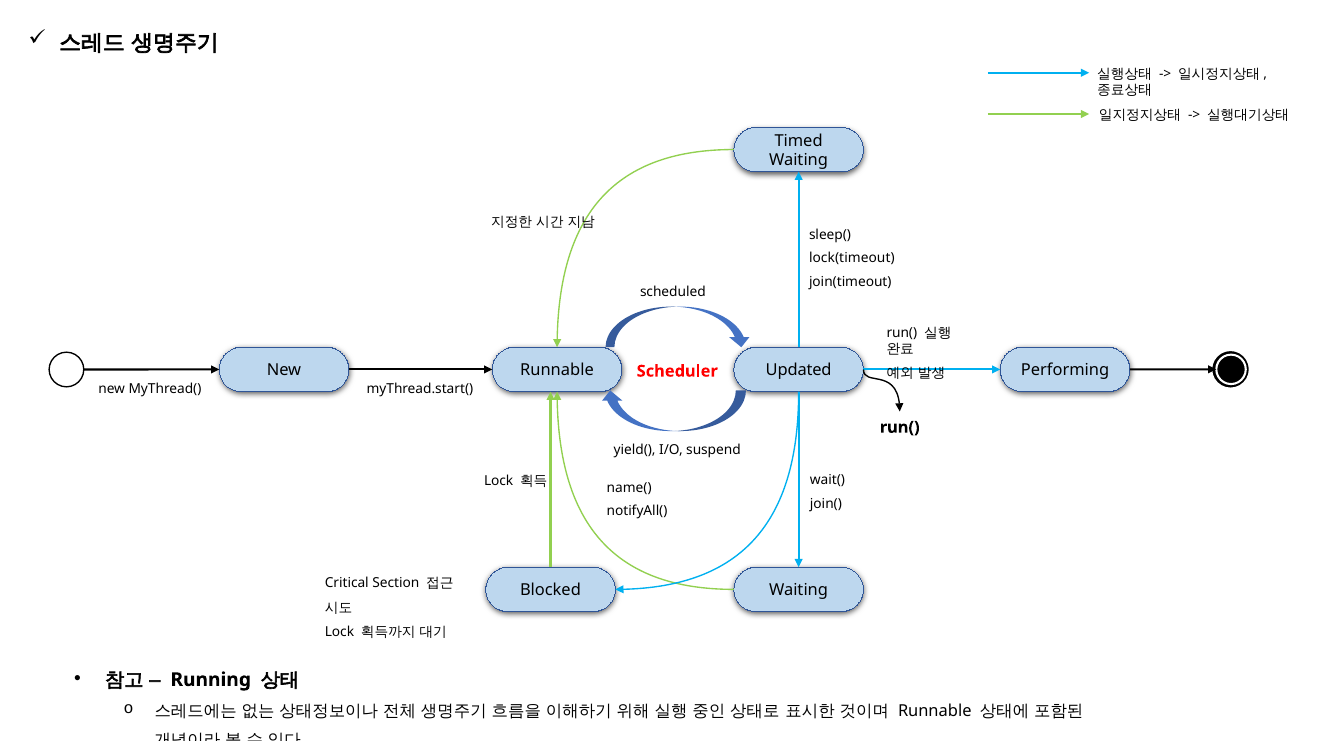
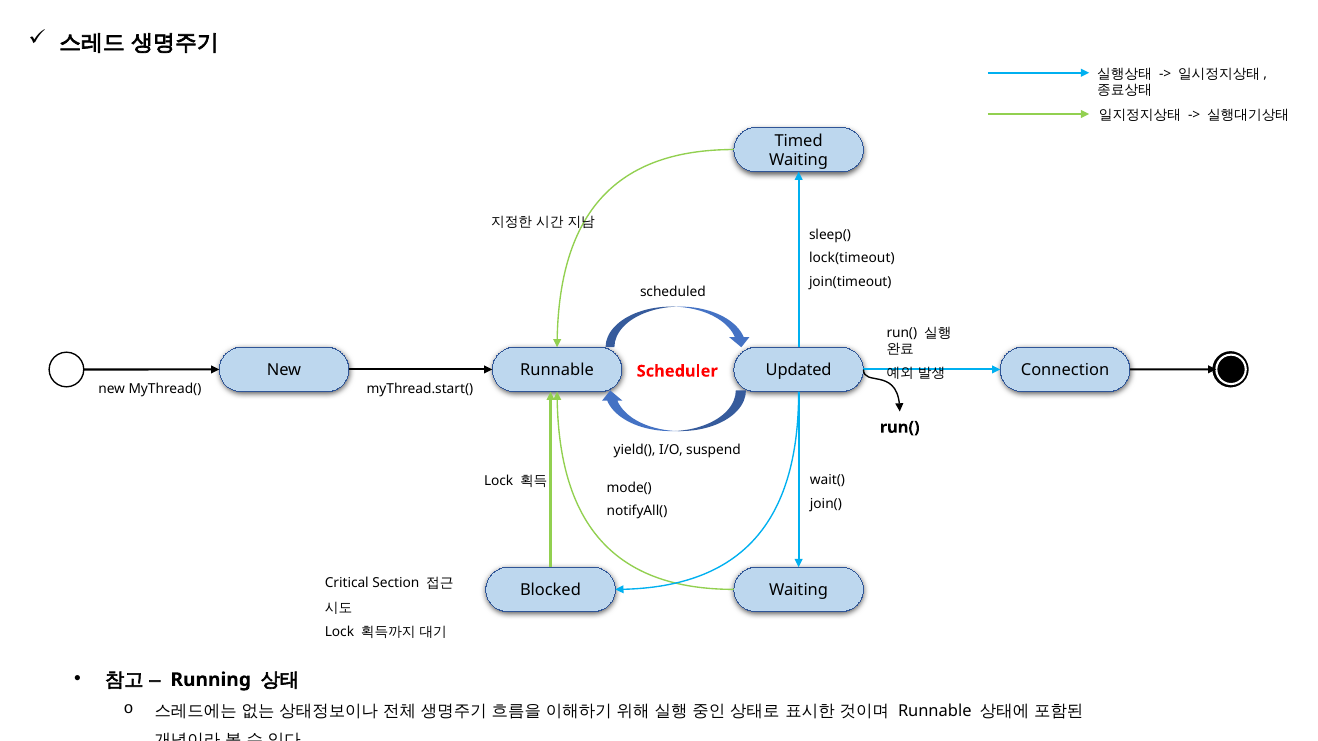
Performing: Performing -> Connection (1065, 371)
name(: name( -> mode( (629, 488)
